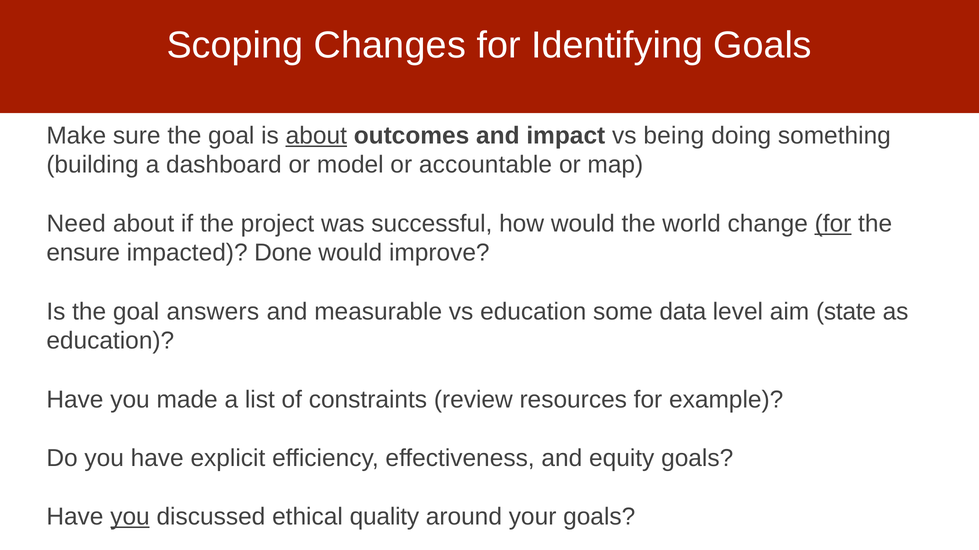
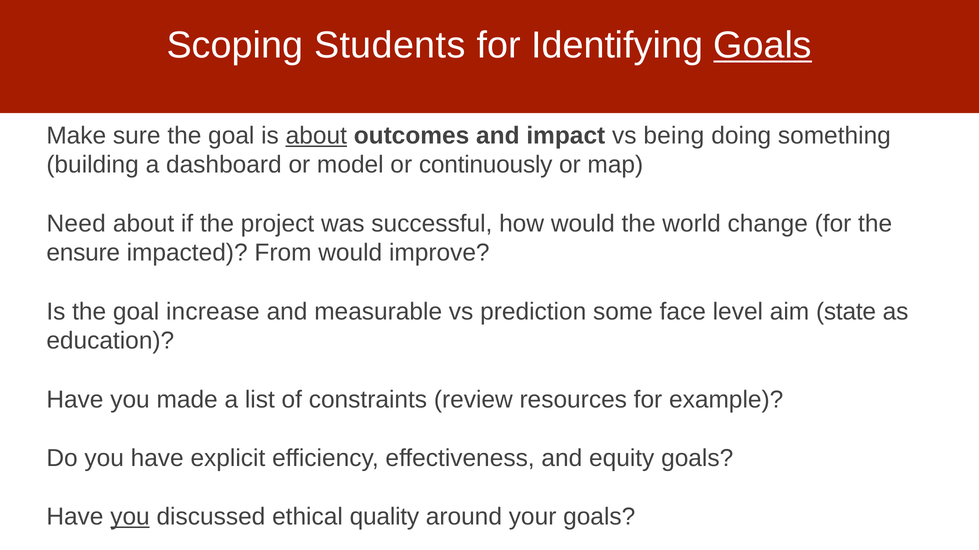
Changes: Changes -> Students (390, 45)
Goals underline: none -> present (763, 45)
accountable: accountable -> continuously (486, 165)
for underline: present -> none (833, 224)
Done: Done -> From (283, 253)
answers: answers -> increase (213, 312)
vs education: education -> prediction (533, 312)
data: data -> face (683, 312)
